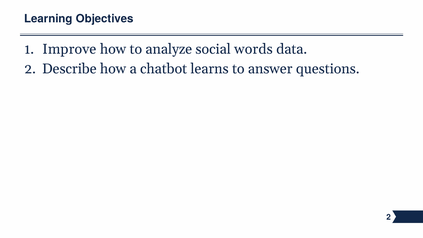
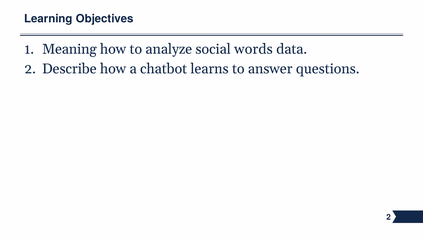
Improve: Improve -> Meaning (69, 49)
